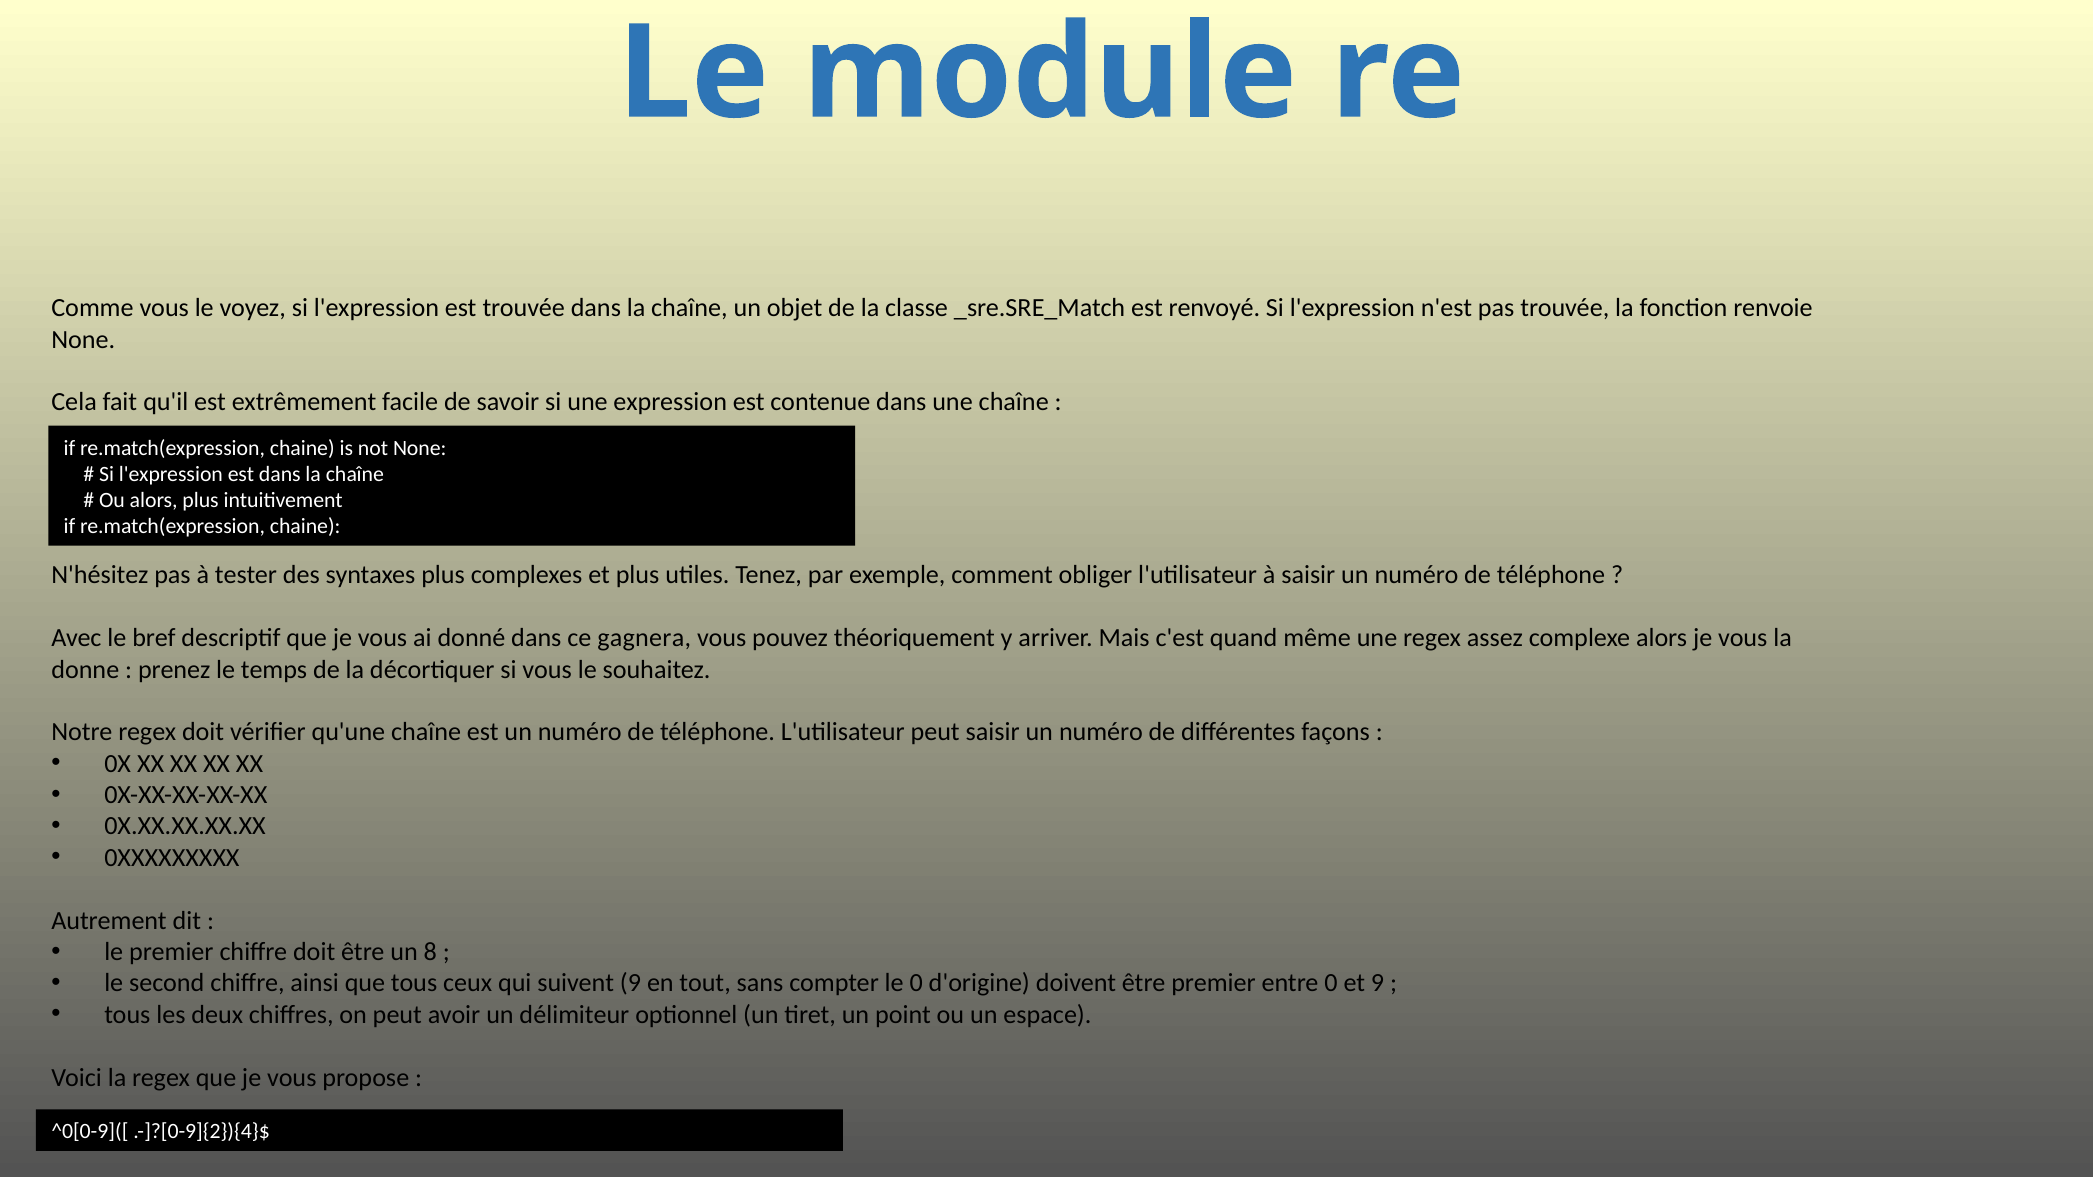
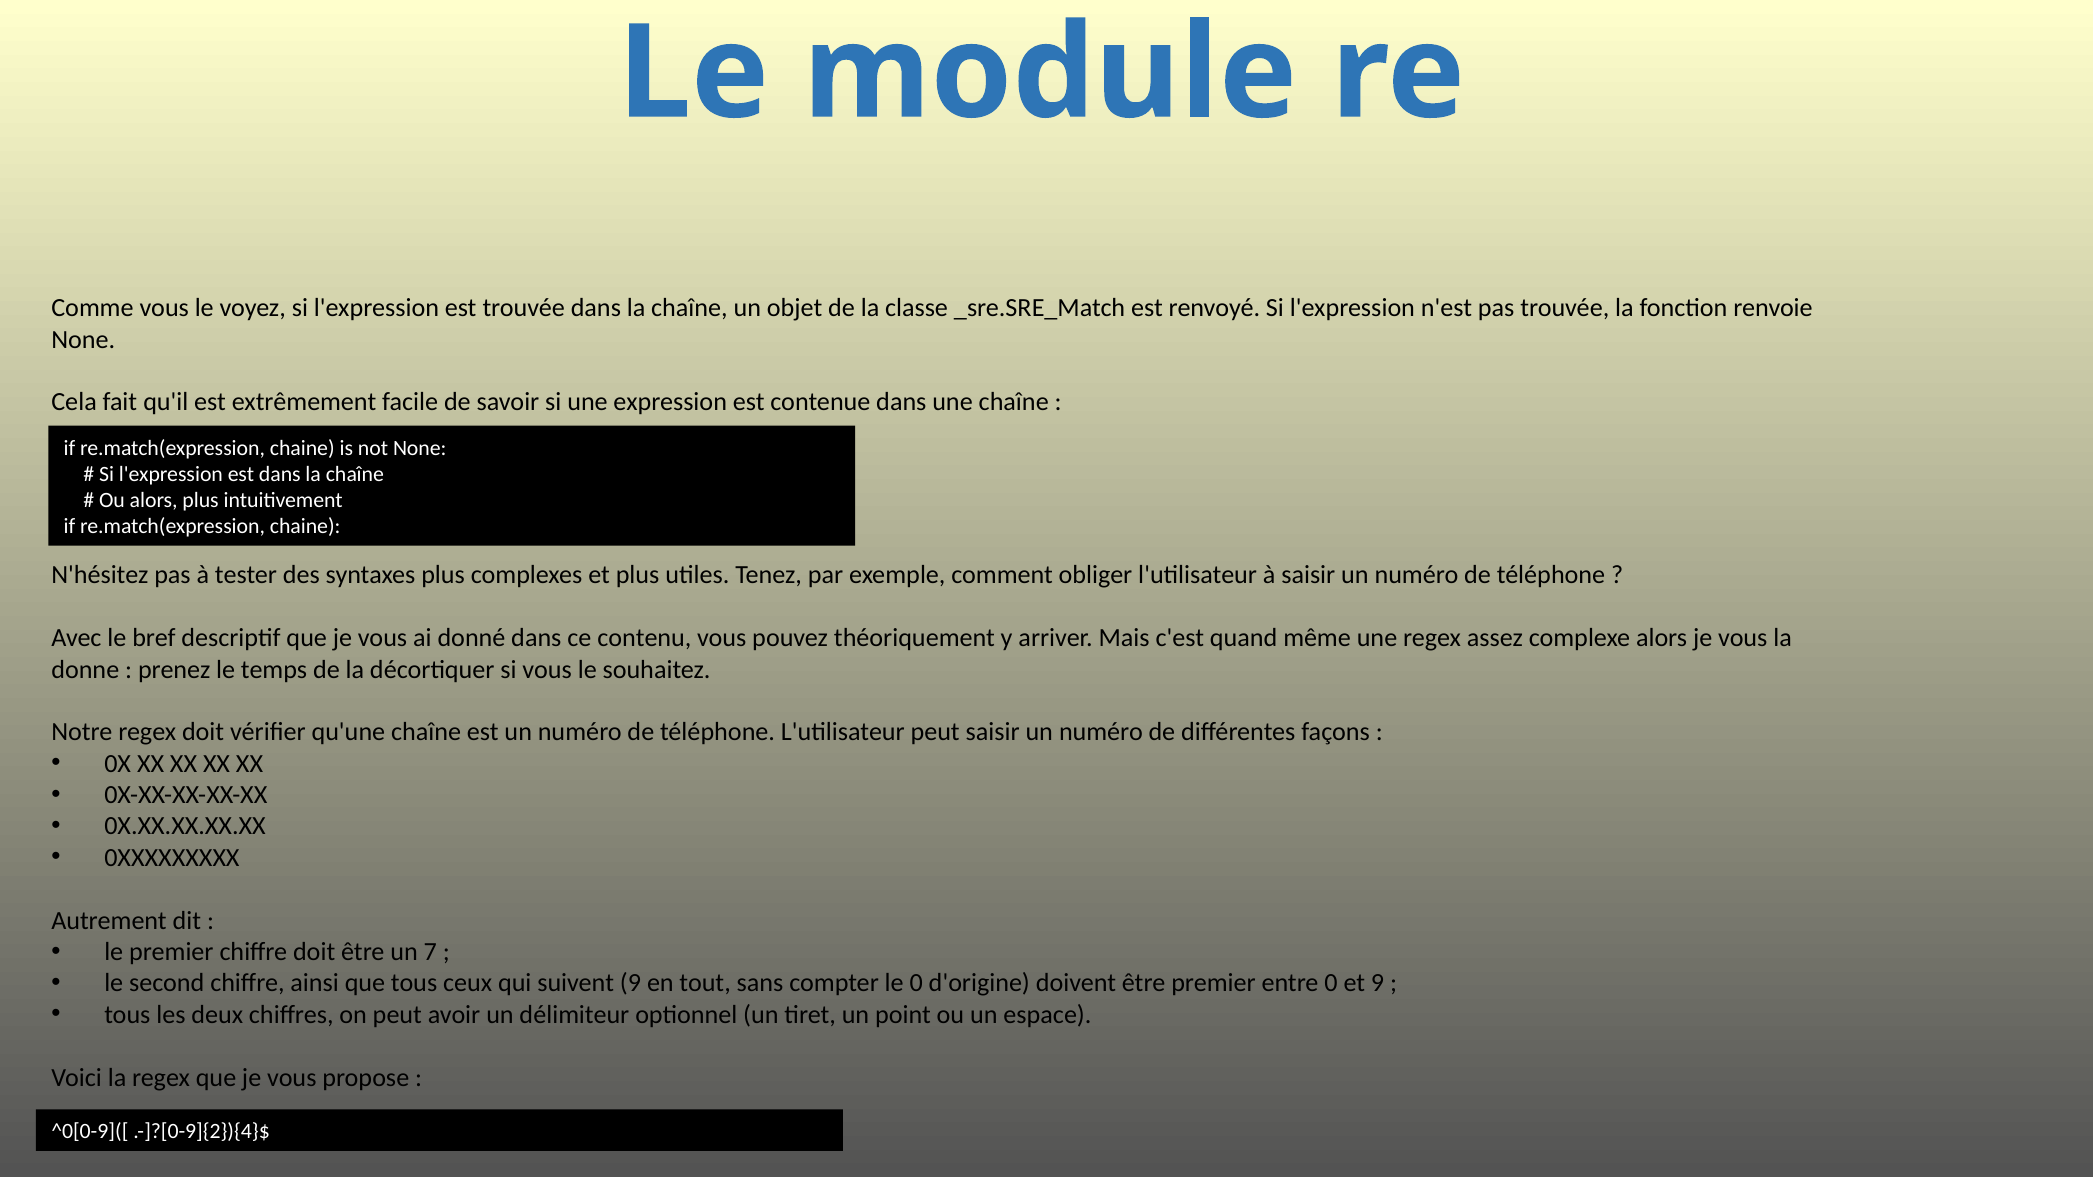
gagnera: gagnera -> contenu (644, 638)
8: 8 -> 7 (430, 952)
